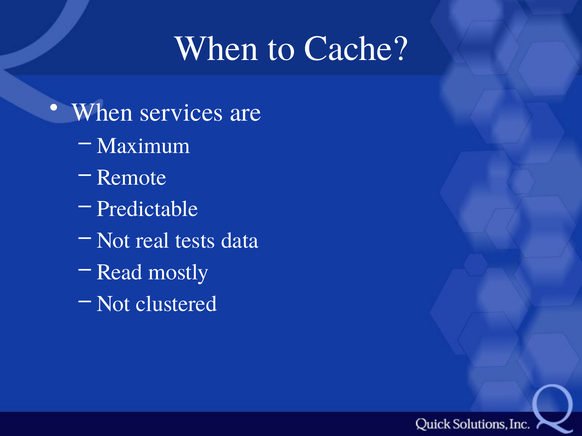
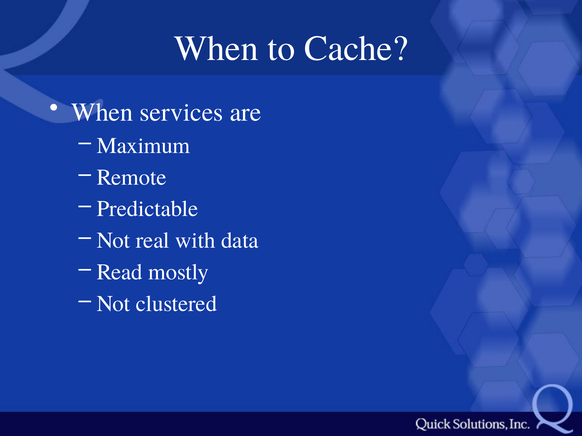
tests: tests -> with (195, 241)
